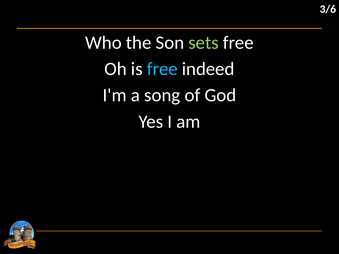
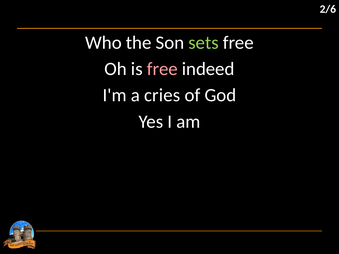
3/6: 3/6 -> 2/6 (328, 9)
free colour: light blue -> pink (162, 69)
song: song -> cries (162, 95)
